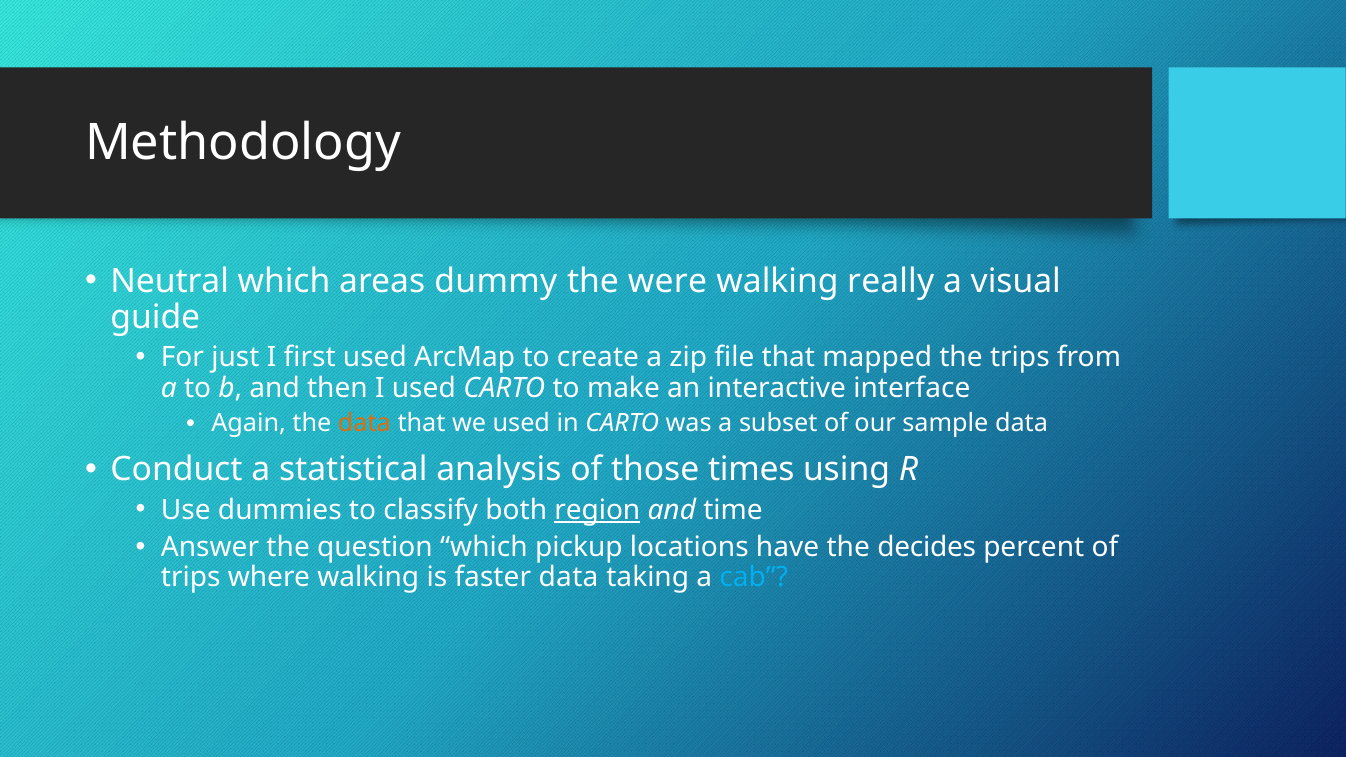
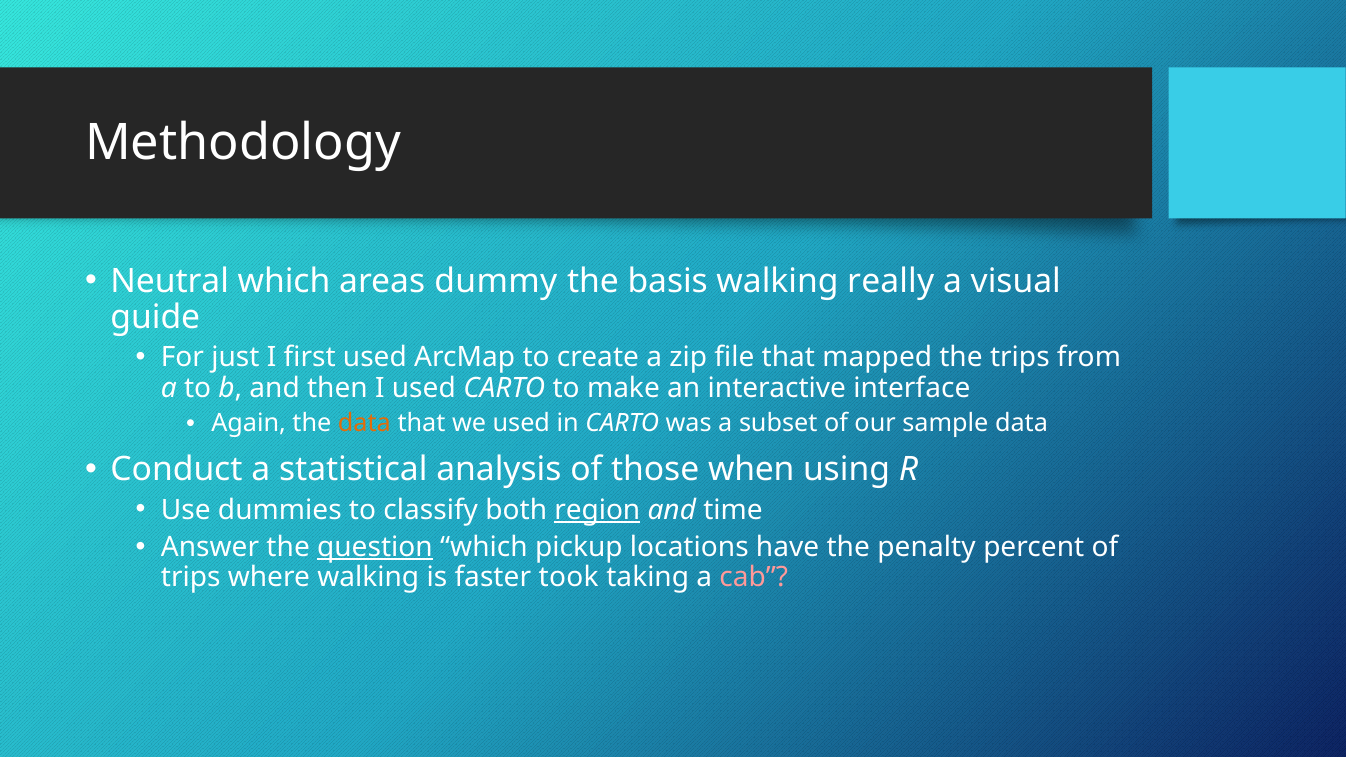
were: were -> basis (668, 281)
times: times -> when (751, 470)
question underline: none -> present (375, 547)
decides: decides -> penalty (927, 547)
faster data: data -> took (569, 577)
cab colour: light blue -> pink (754, 577)
